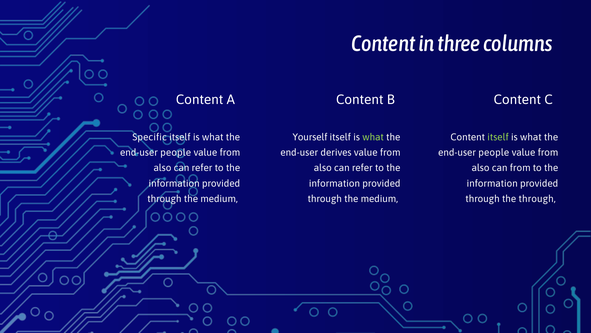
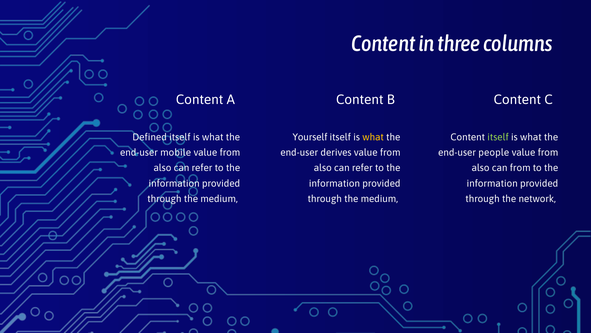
Specific: Specific -> Defined (150, 137)
what colour: light green -> yellow (373, 137)
people: people -> mobile (176, 152)
the through: through -> network (537, 198)
